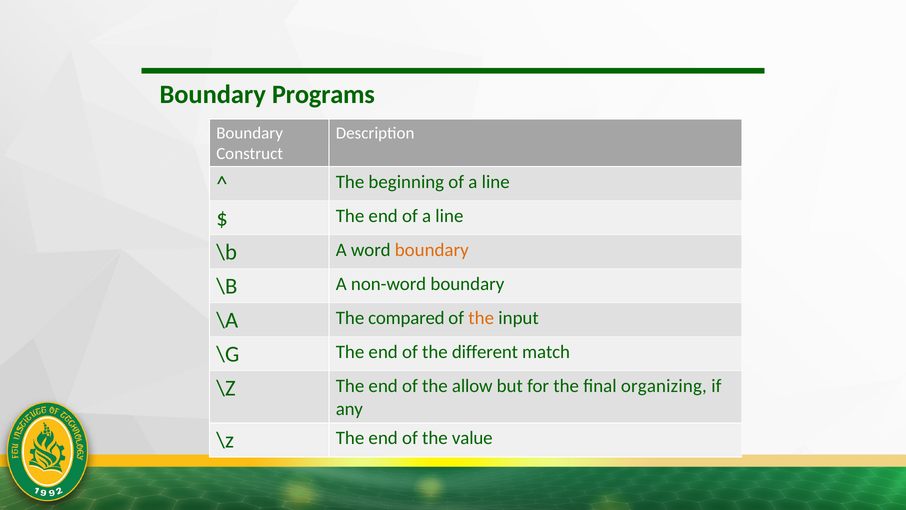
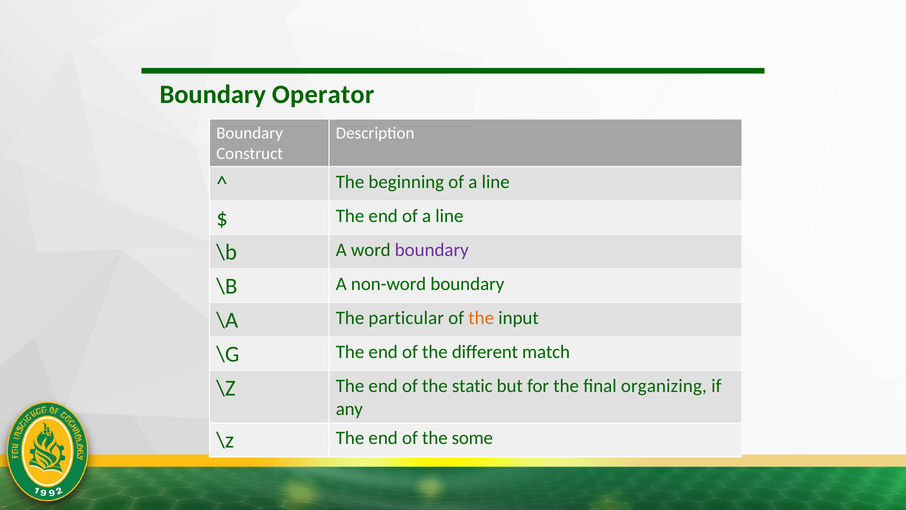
Programs: Programs -> Operator (323, 95)
boundary colour: orange -> purple (432, 250)
compared: compared -> particular (406, 318)
allow: allow -> static (472, 386)
value: value -> some (472, 438)
